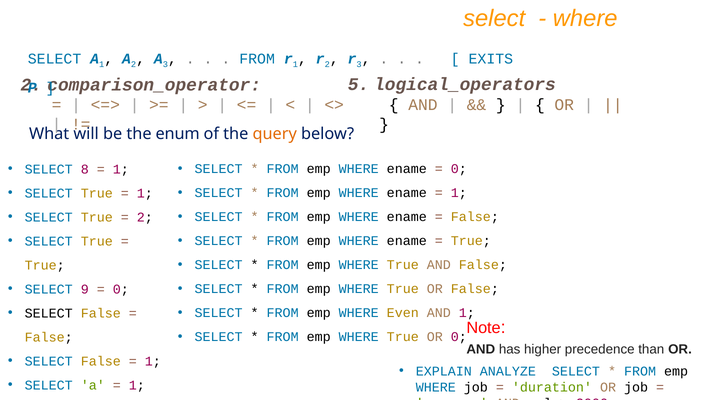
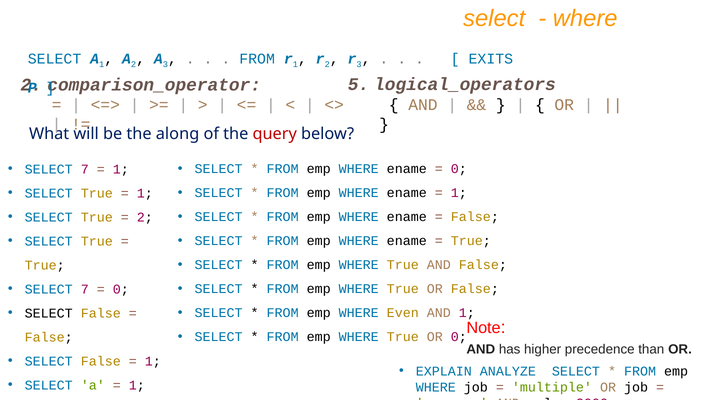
enum: enum -> along (178, 134)
query colour: orange -> red (275, 134)
8: 8 -> 7 (85, 169)
9: 9 -> 7 (85, 290)
duration: duration -> multiple (552, 388)
